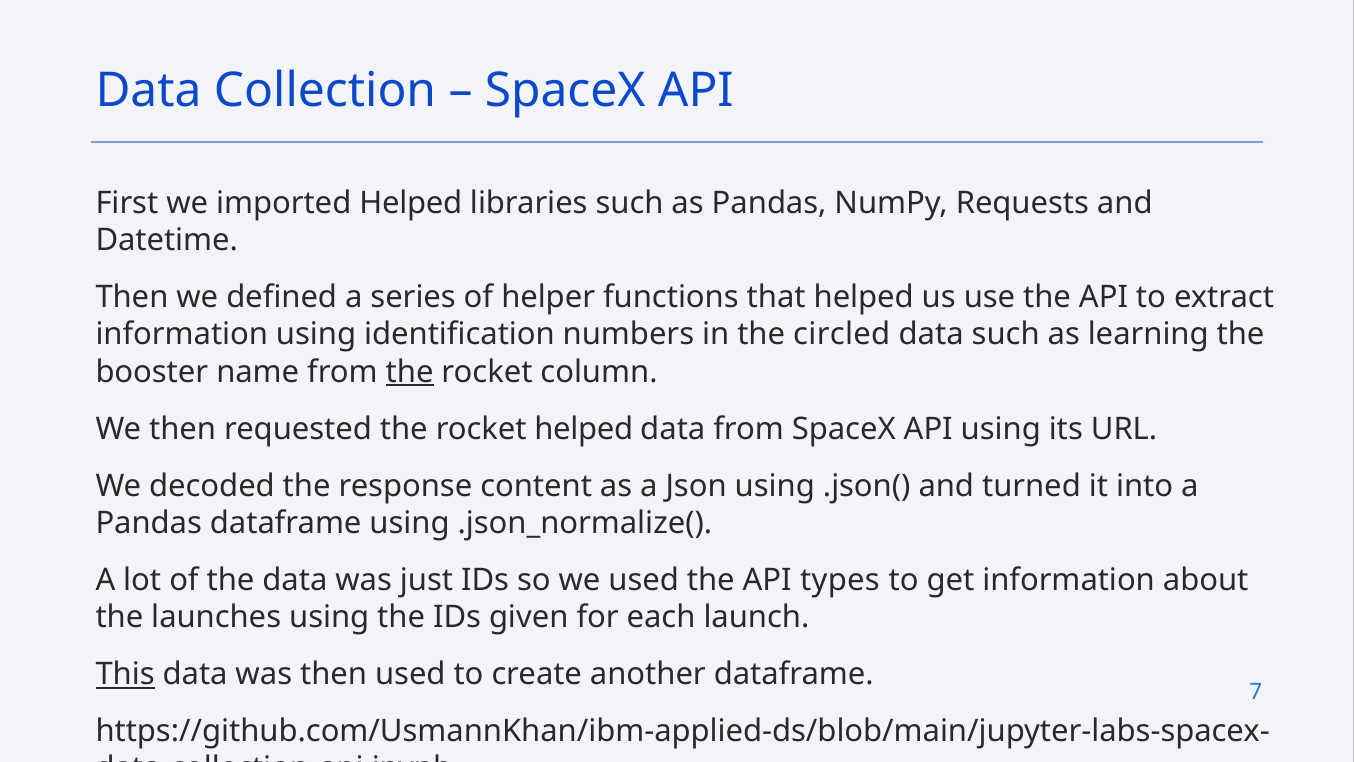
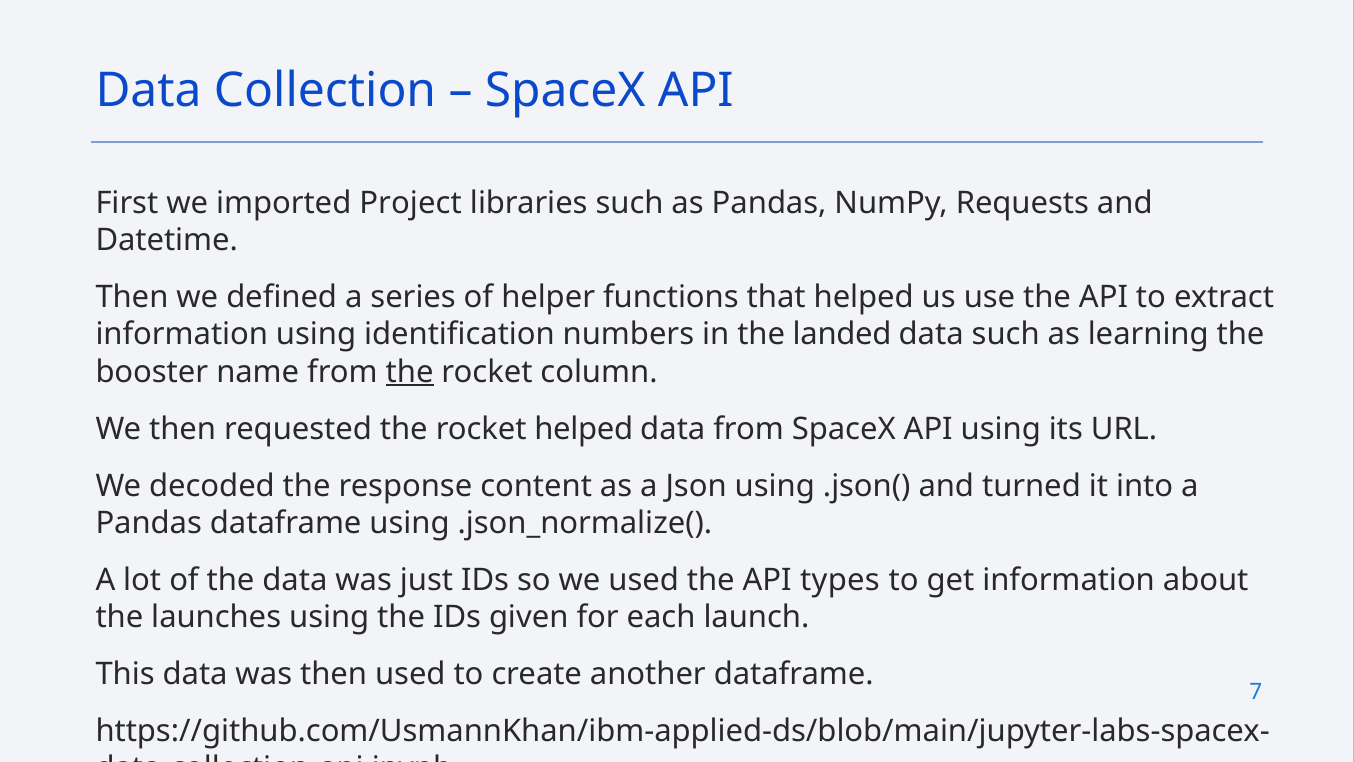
imported Helped: Helped -> Project (411, 203)
circled: circled -> landed (842, 335)
This underline: present -> none (125, 674)
